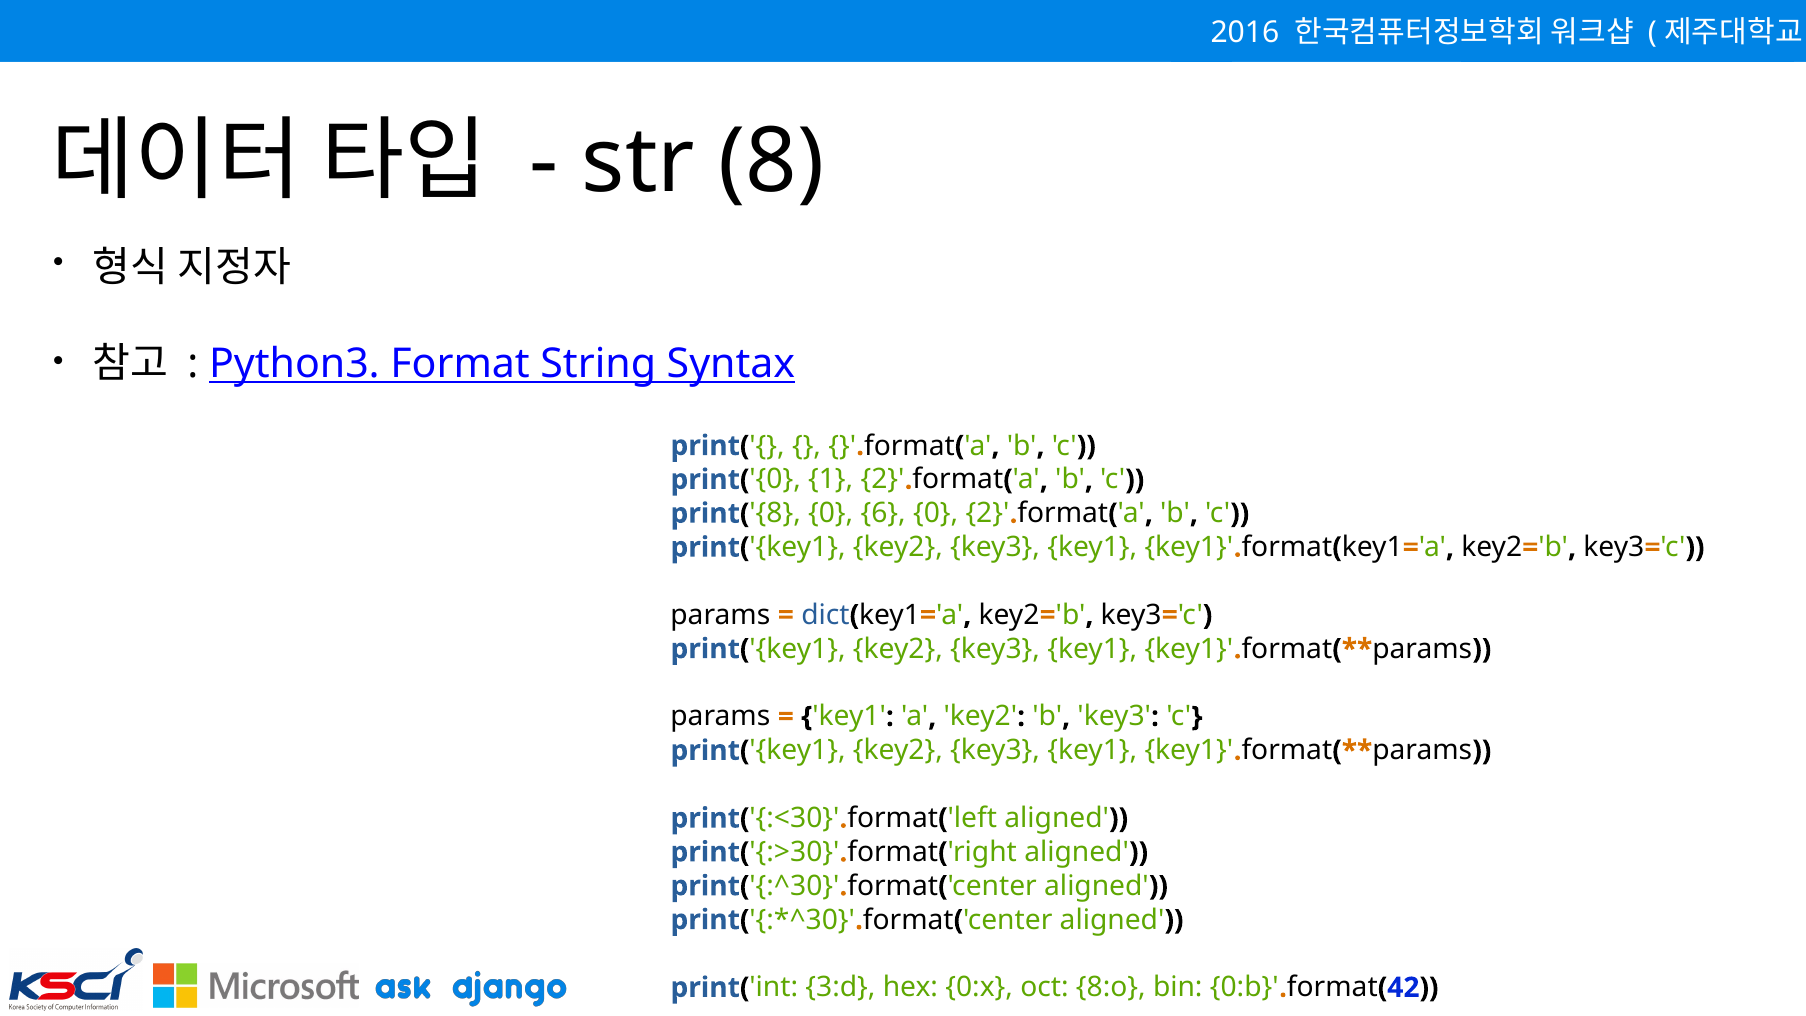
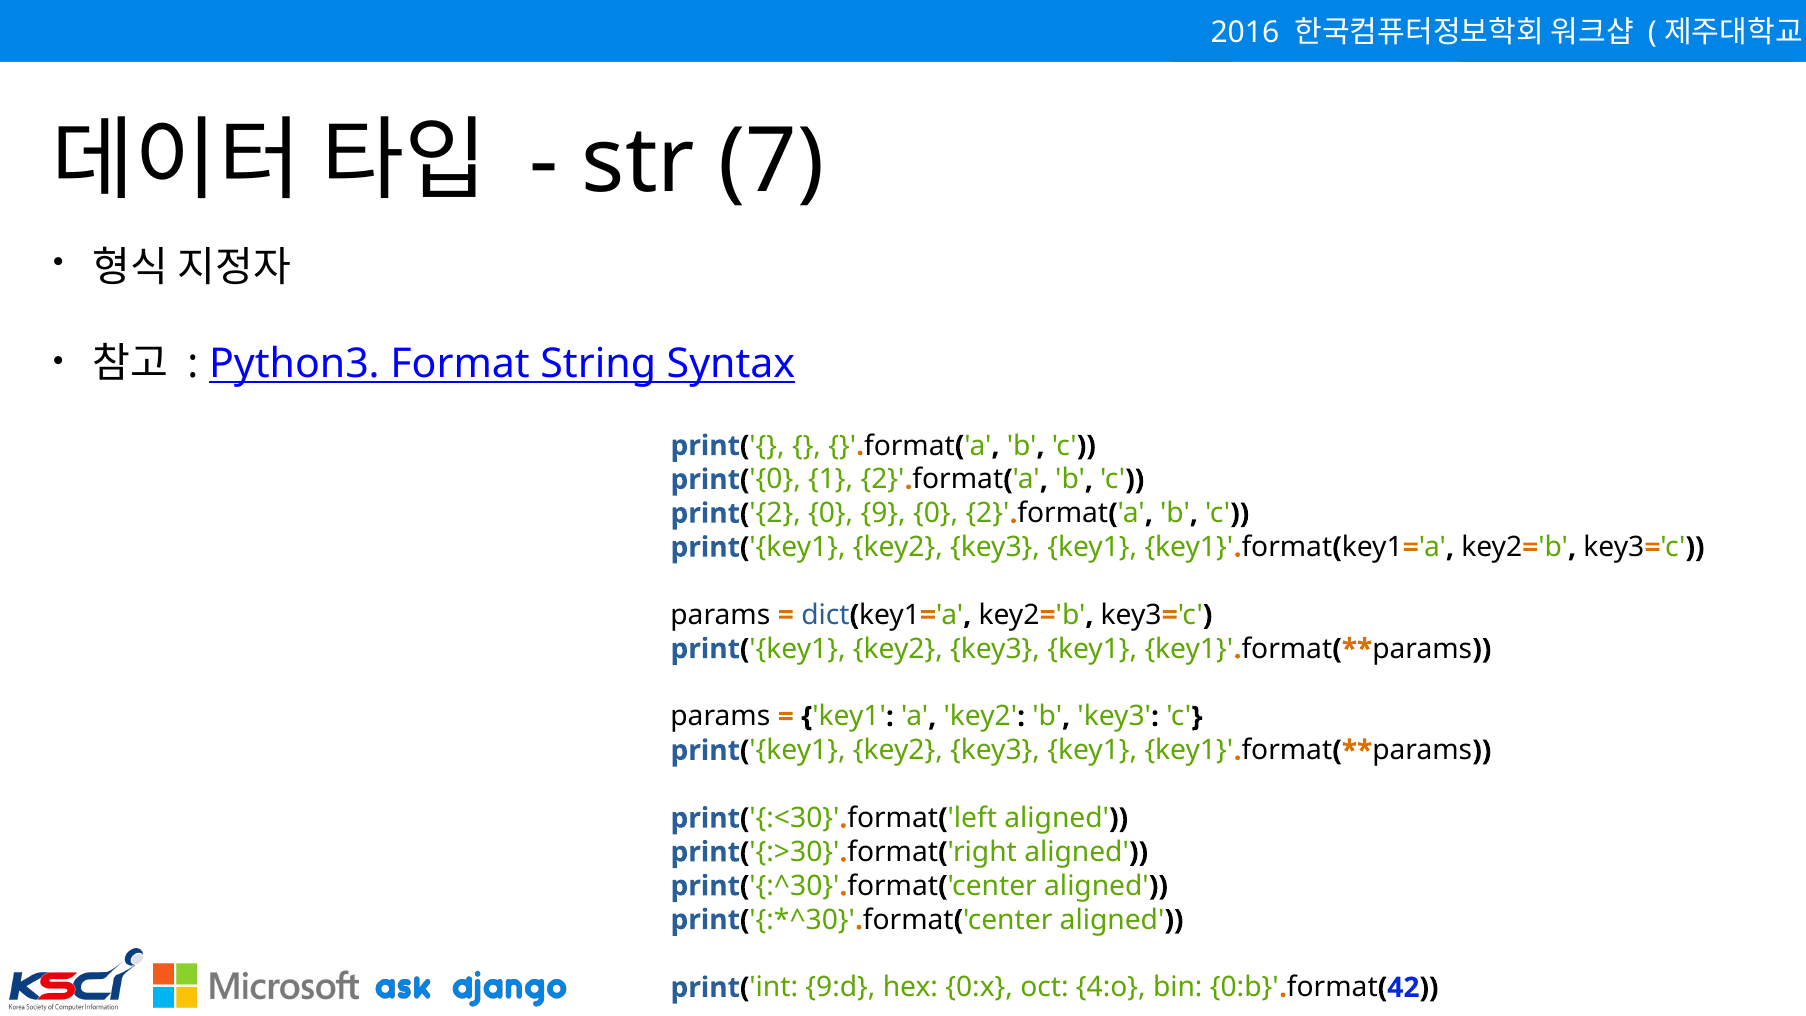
str 8: 8 -> 7 (771, 162)
8: 8 -> 2 (775, 513)
6: 6 -> 9 (883, 513)
3:d: 3:d -> 9:d (840, 987)
8:o: 8:o -> 4:o (1111, 987)
